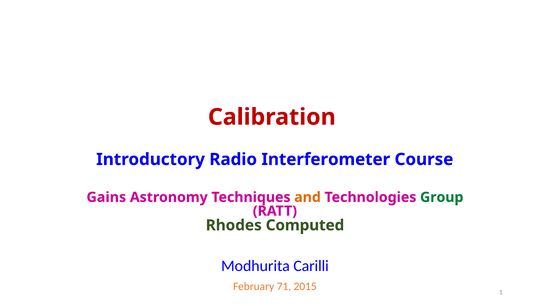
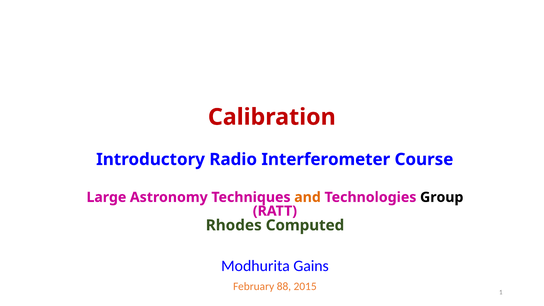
Gains: Gains -> Large (106, 197)
Group colour: green -> black (442, 197)
Carilli: Carilli -> Gains (311, 266)
71: 71 -> 88 (284, 286)
